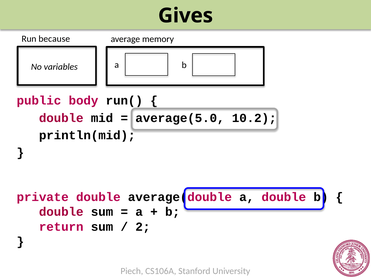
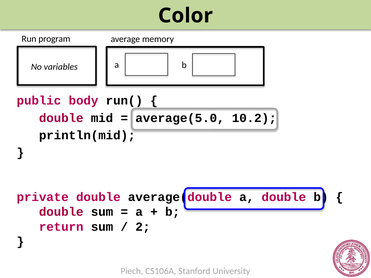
Gives: Gives -> Color (185, 16)
because: because -> program (54, 39)
